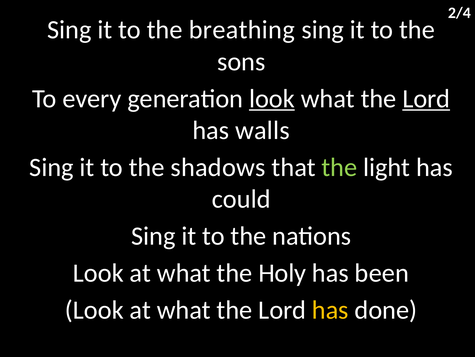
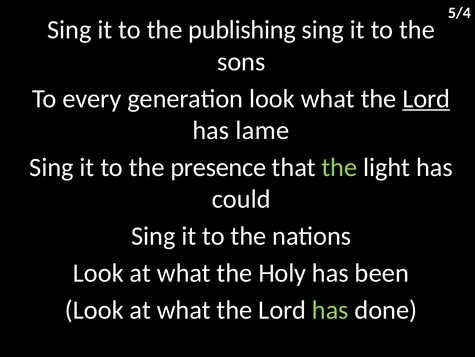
2/4: 2/4 -> 5/4 (459, 13)
breathing: breathing -> publishing (242, 30)
look underline: present -> none (272, 98)
walls: walls -> lame (262, 130)
shadows: shadows -> presence (218, 167)
has colour: yellow -> light green (330, 310)
